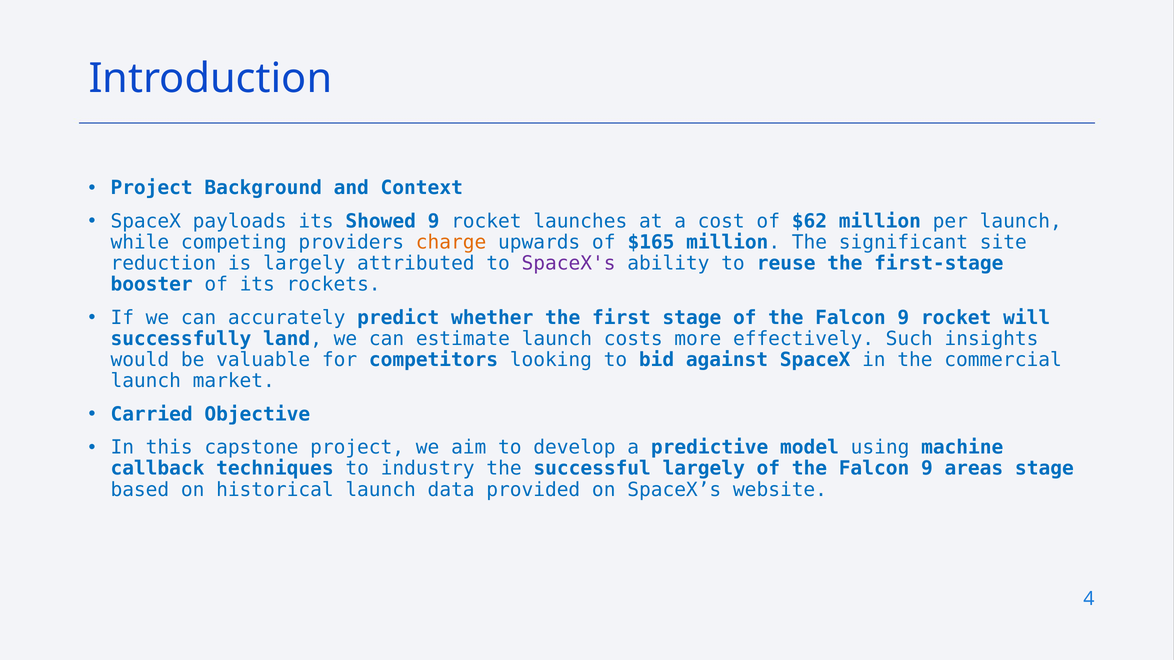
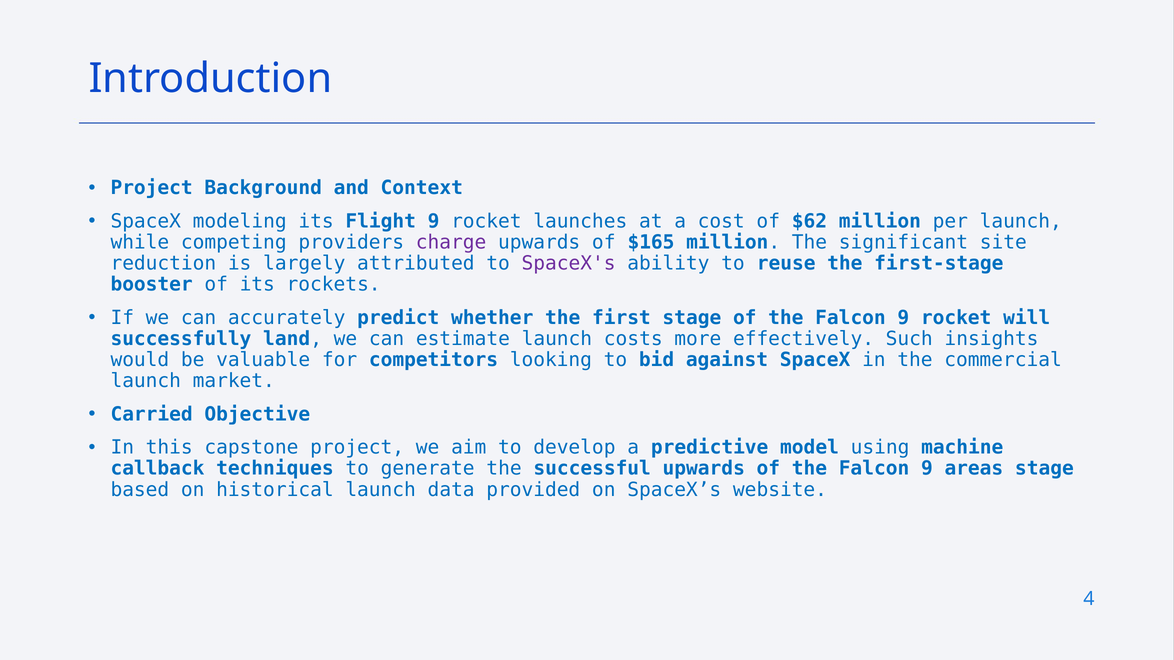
payloads: payloads -> modeling (240, 221)
Showed: Showed -> Flight (381, 221)
charge colour: orange -> purple (451, 242)
industry: industry -> generate (428, 469)
successful largely: largely -> upwards (704, 469)
